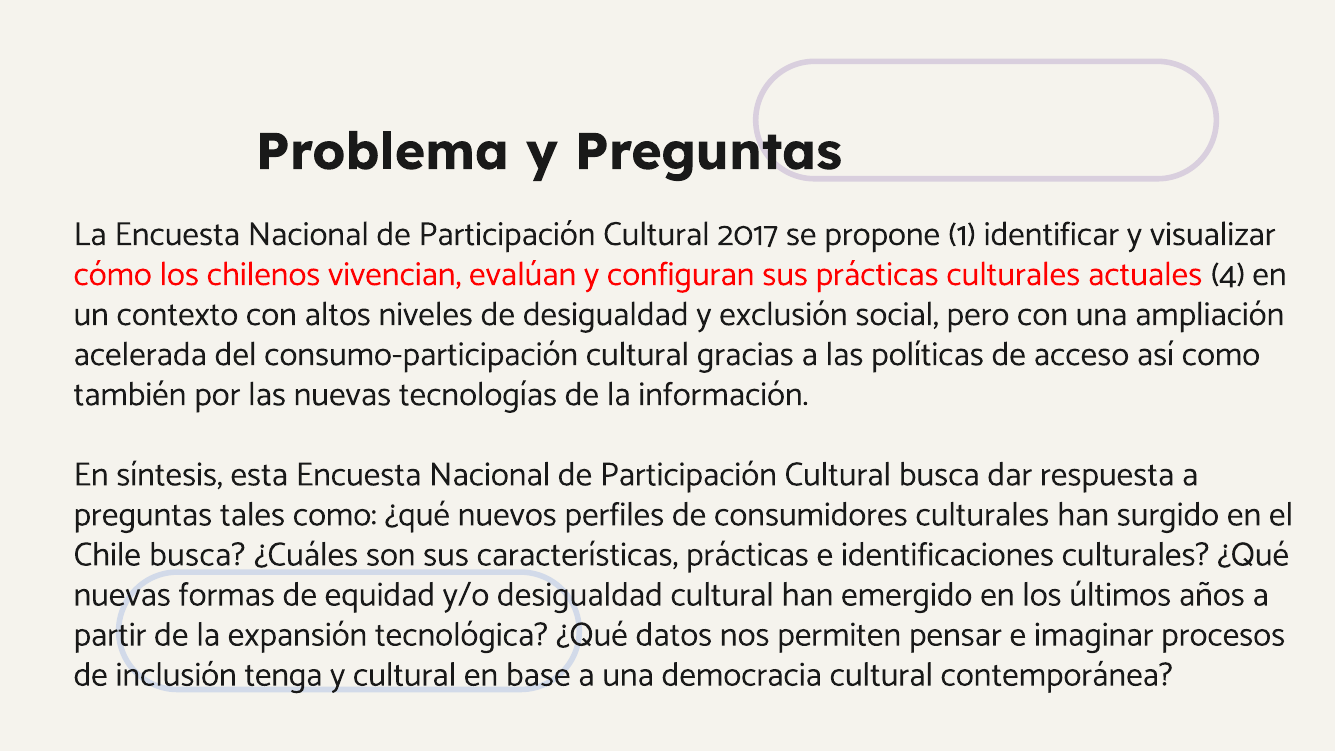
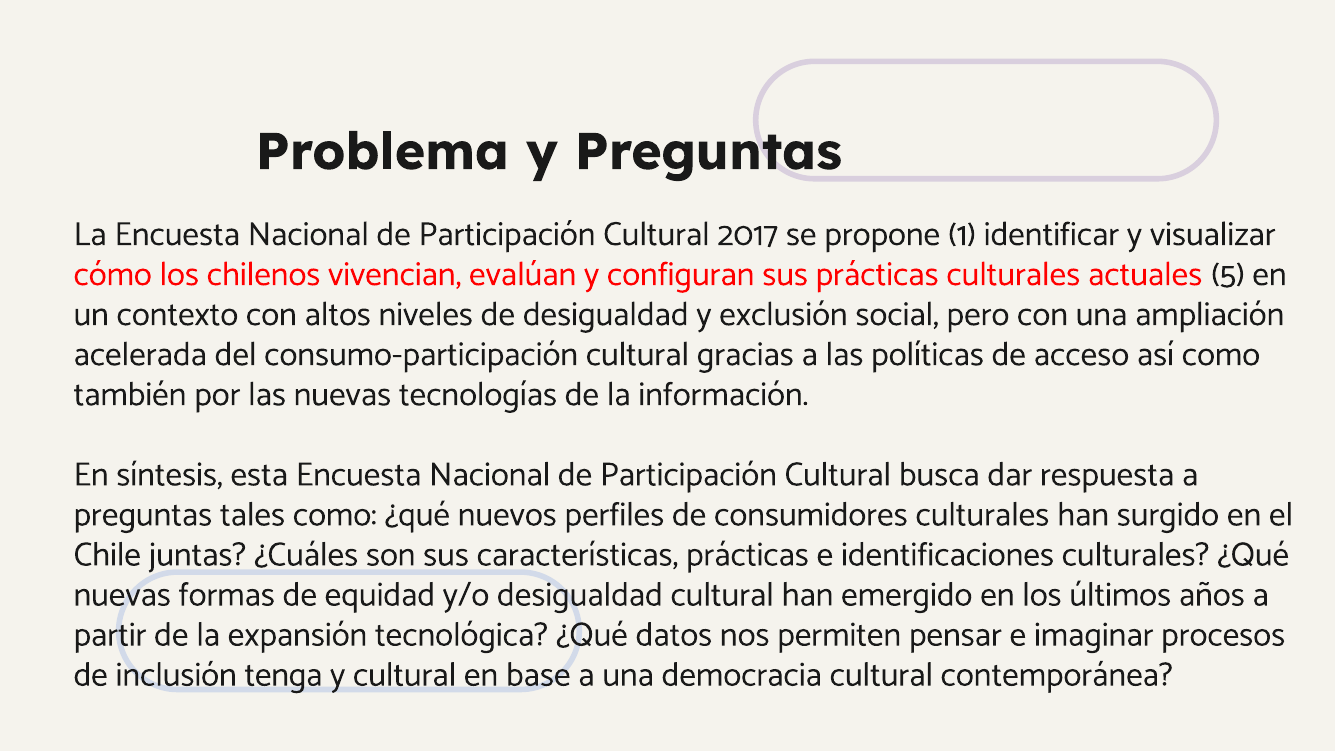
4: 4 -> 5 (1228, 274)
Chile busca: busca -> juntas (197, 554)
